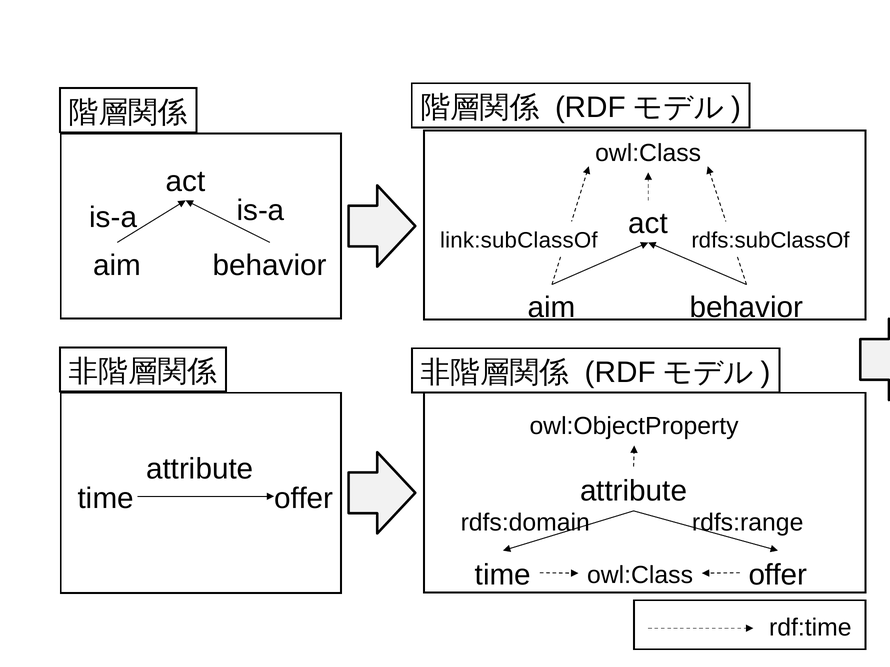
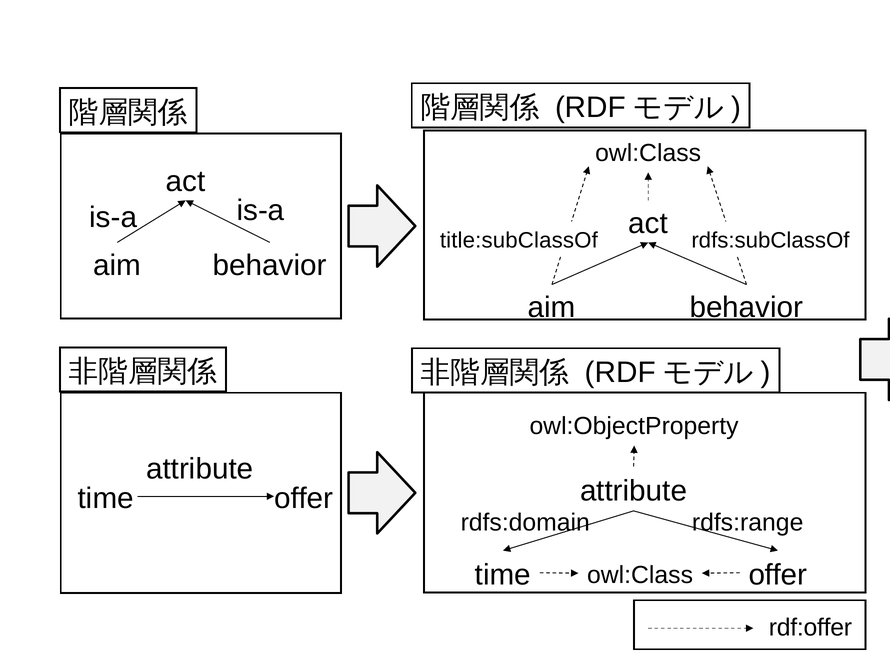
link:subClassOf: link:subClassOf -> title:subClassOf (519, 241)
rdf:time: rdf:time -> rdf:offer (810, 628)
